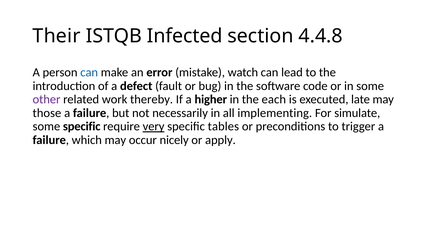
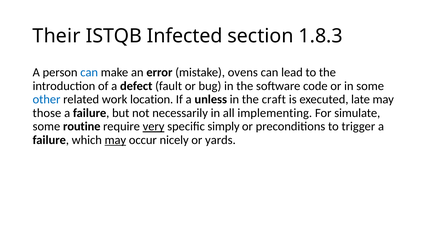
4.4.8: 4.4.8 -> 1.8.3 (321, 36)
watch: watch -> ovens (243, 72)
other colour: purple -> blue (47, 99)
thereby: thereby -> location (152, 99)
higher: higher -> unless (211, 99)
each: each -> craft (274, 99)
some specific: specific -> routine (82, 126)
tables: tables -> simply (223, 126)
may underline: none -> present (115, 140)
apply: apply -> yards (220, 140)
